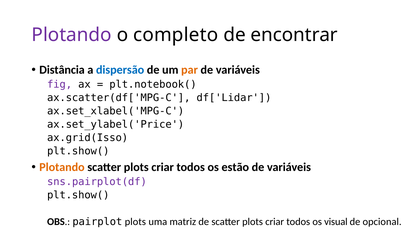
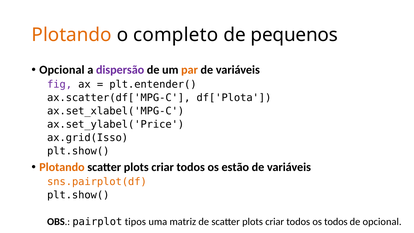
Plotando colour: purple -> orange (72, 35)
encontrar: encontrar -> pequenos (294, 35)
Distância: Distância -> Opcional (62, 70)
dispersão colour: blue -> purple (120, 70)
plt.notebook(: plt.notebook( -> plt.entender( (153, 84)
df['Lidar: df['Lidar -> df['Plota (234, 98)
sns.pairplot(df colour: purple -> orange (97, 182)
pairplot plots: plots -> tipos (135, 221)
os visual: visual -> todos (336, 221)
